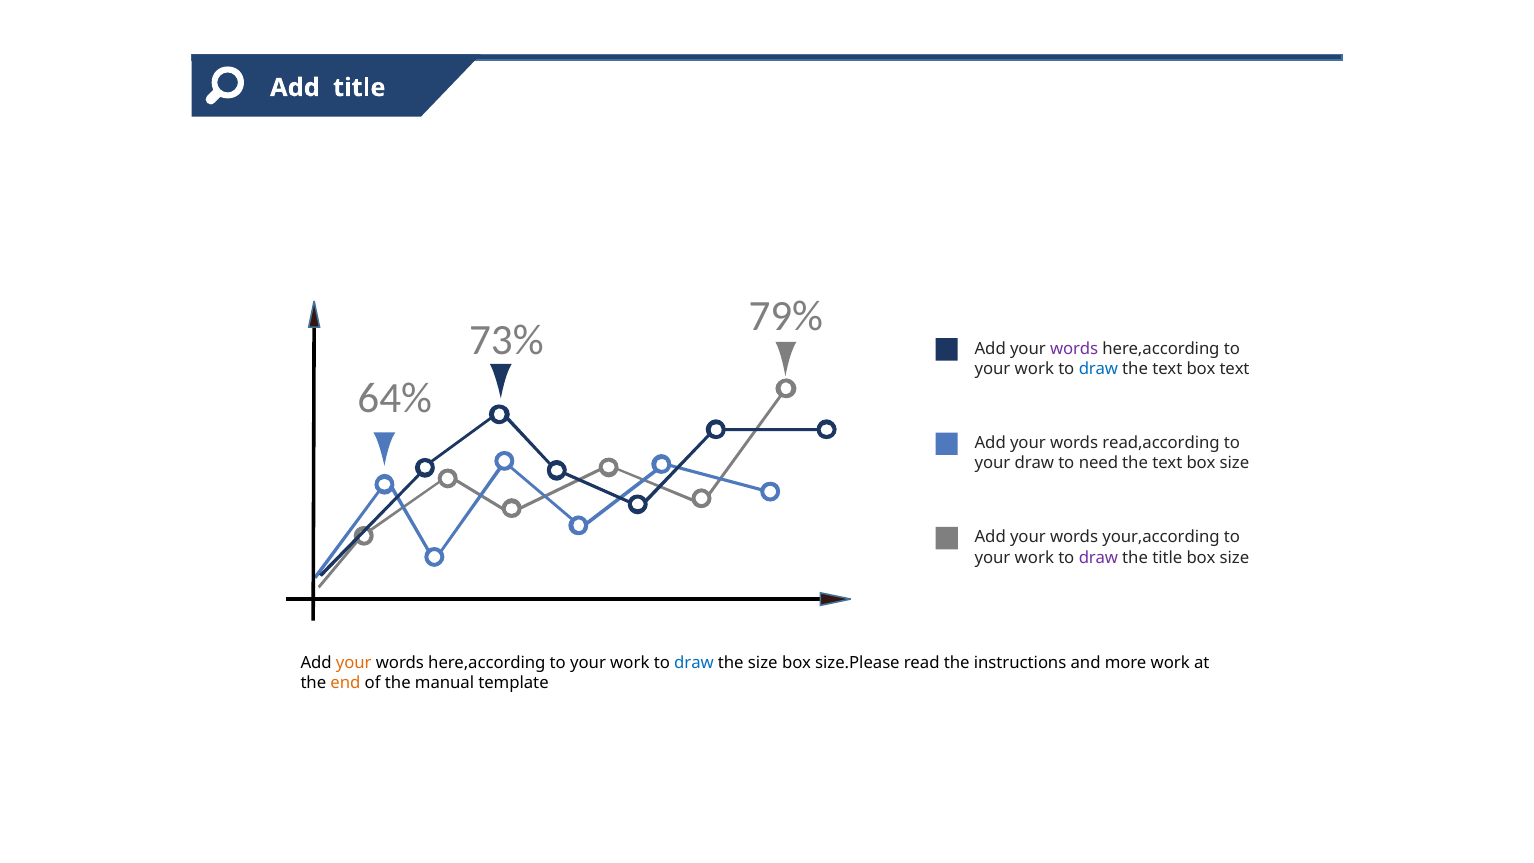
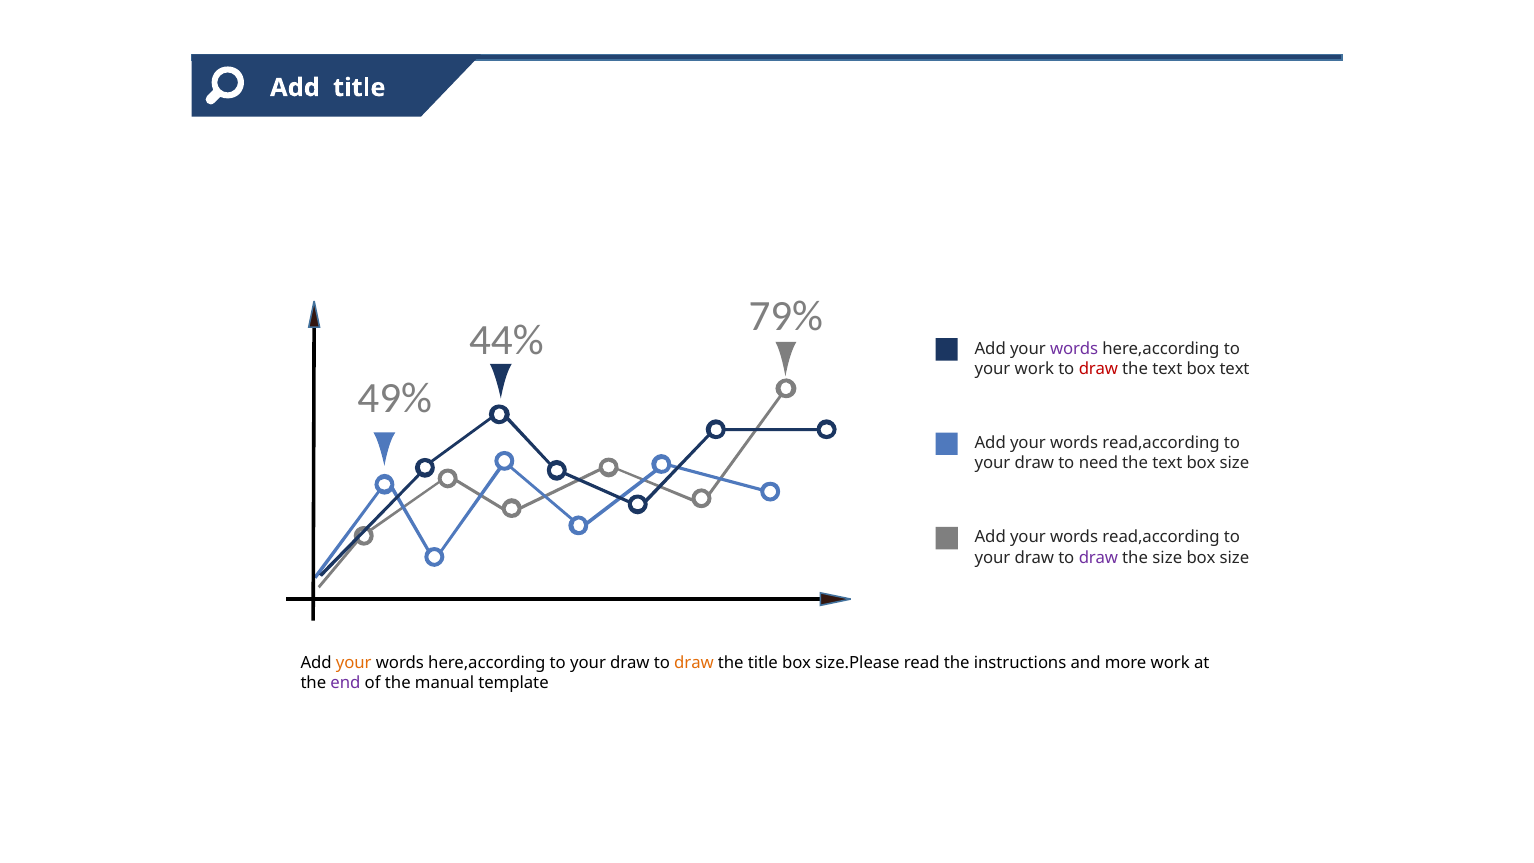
73%: 73% -> 44% (506, 340)
draw colour: blue -> red (1098, 369)
64%: 64% -> 49% (395, 398)
your,according: your,according -> read,according (1161, 537)
work: work -> draw (1034, 557)
the title: title -> size (1167, 557)
work: work -> draw (630, 663)
draw colour: blue -> orange (694, 663)
the size: size -> title (763, 663)
end colour: orange -> purple (345, 683)
